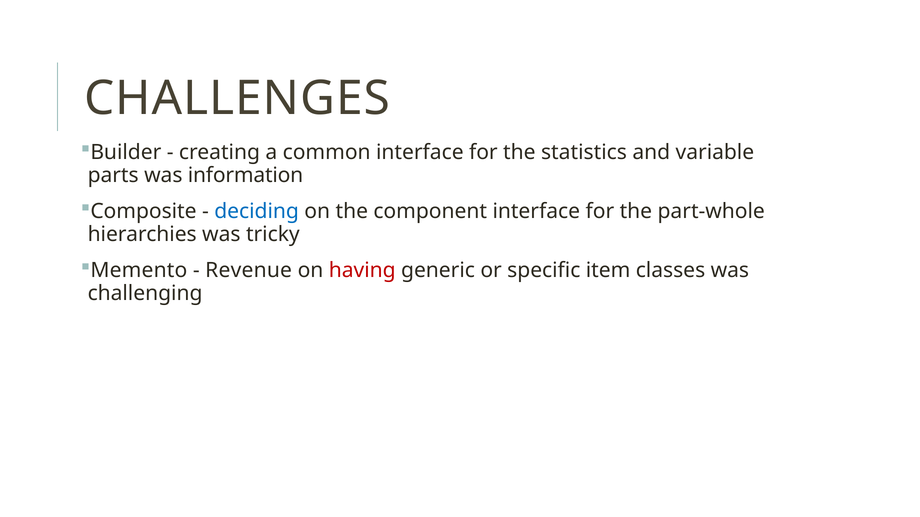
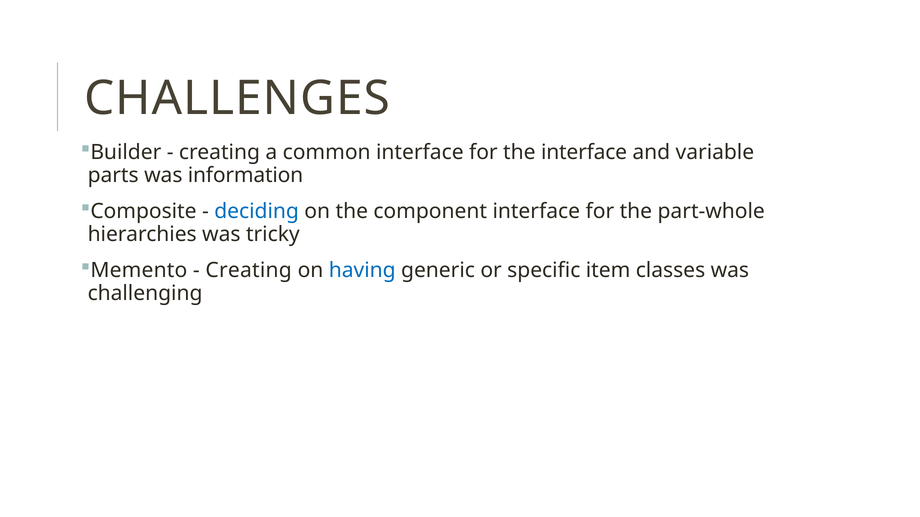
the statistics: statistics -> interface (584, 153)
Revenue: Revenue -> Creating (249, 271)
having colour: red -> blue (362, 271)
